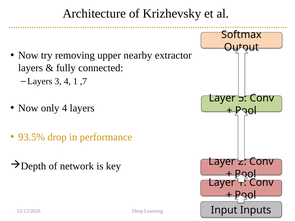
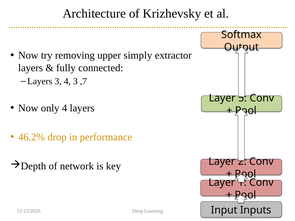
nearby: nearby -> simply (138, 55)
4 1: 1 -> 3 (75, 81)
93.5%: 93.5% -> 46.2% (32, 137)
